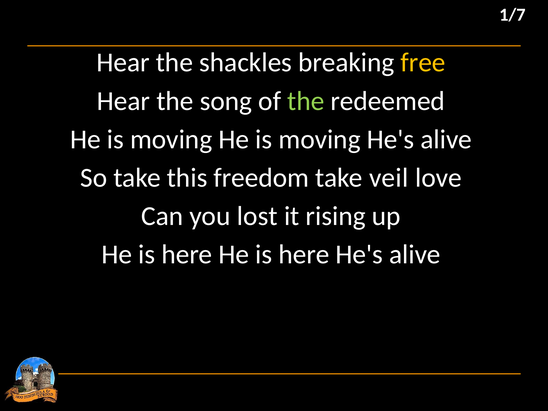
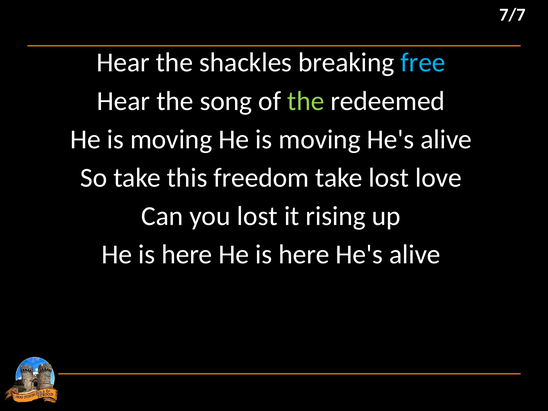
1/7: 1/7 -> 7/7 (512, 15)
free colour: yellow -> light blue (423, 63)
take veil: veil -> lost (389, 178)
